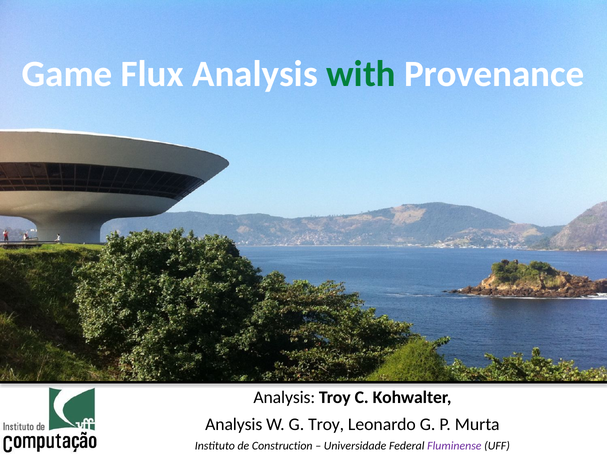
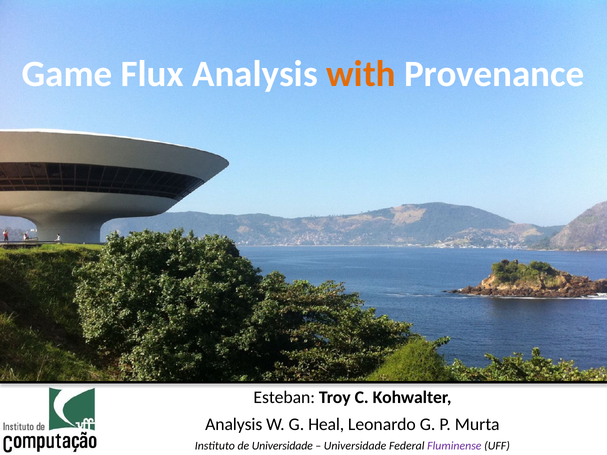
with colour: green -> orange (361, 74)
Analysis: Analysis -> Esteban (284, 398)
G Troy: Troy -> Heal (326, 425)
de Construction: Construction -> Universidade (282, 446)
